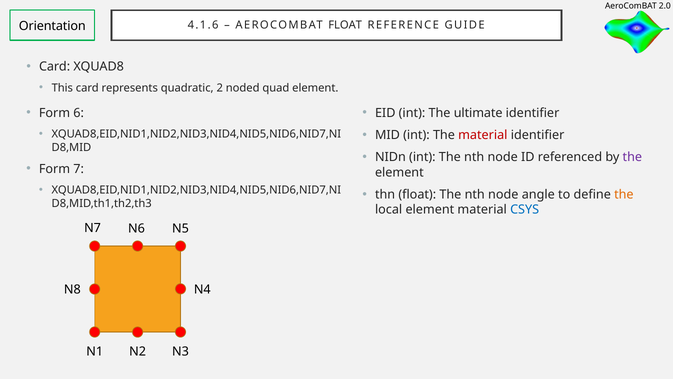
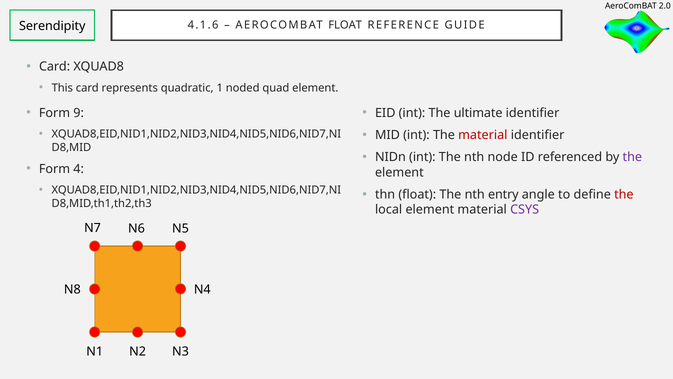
Orientation: Orientation -> Serendipity (52, 26)
2: 2 -> 1 (220, 88)
6: 6 -> 9 (79, 113)
7: 7 -> 4 (79, 169)
float The nth node: node -> entry (503, 194)
the colour: orange -> red (624, 194)
CSYS colour: blue -> purple (525, 210)
